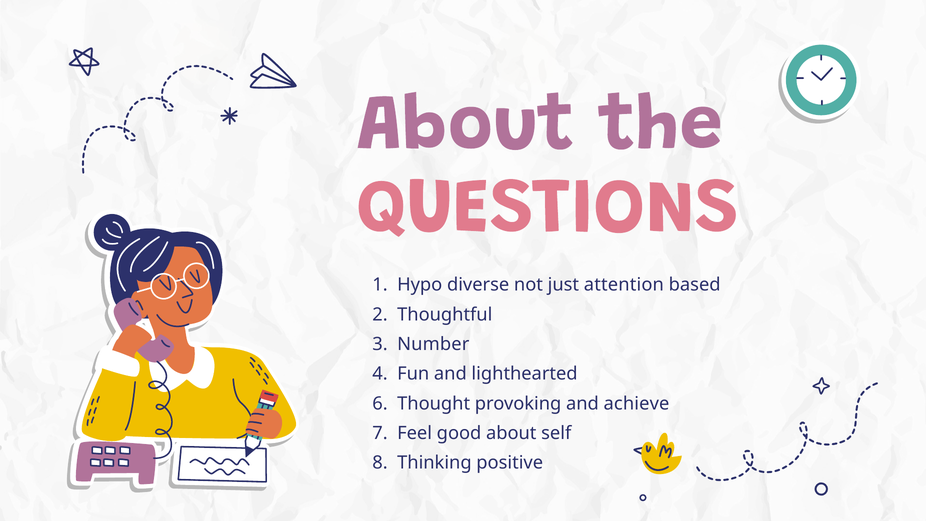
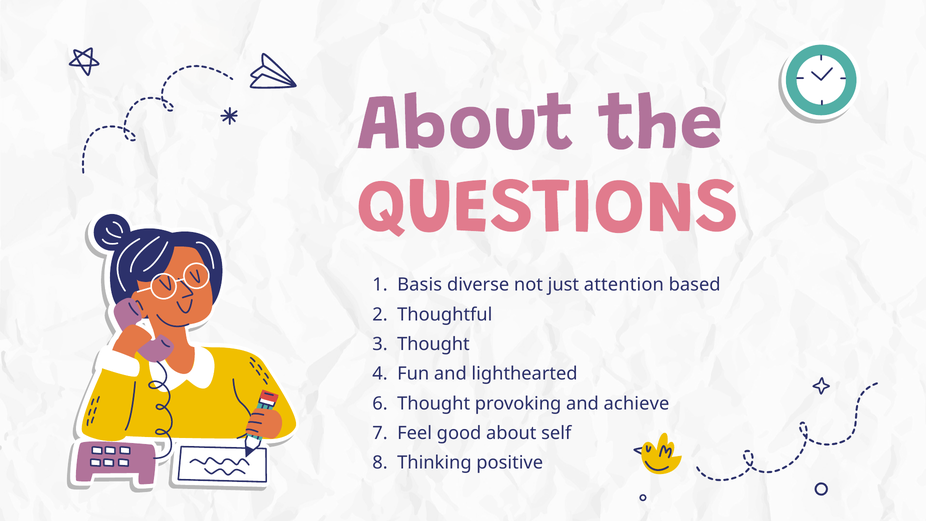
Hypo: Hypo -> Basis (420, 285)
3 Number: Number -> Thought (433, 344)
